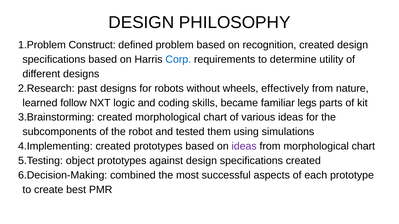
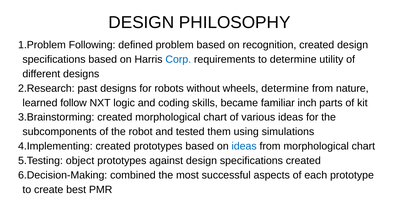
Construct: Construct -> Following (92, 45)
wheels effectively: effectively -> determine (285, 88)
legs: legs -> inch (307, 103)
ideas colour: purple -> blue (244, 147)
